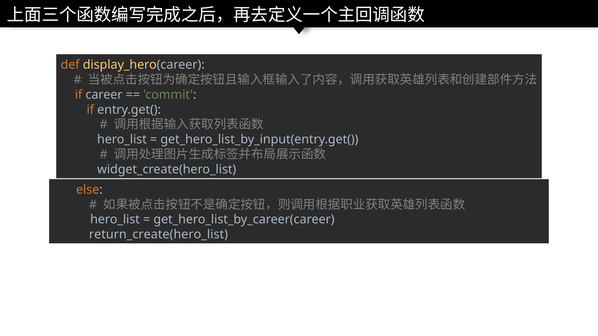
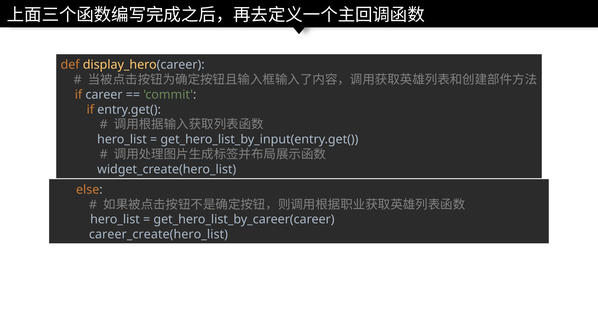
return_create(hero_list: return_create(hero_list -> career_create(hero_list (158, 235)
